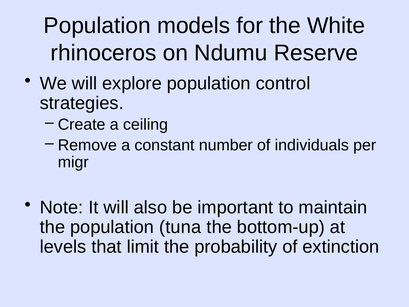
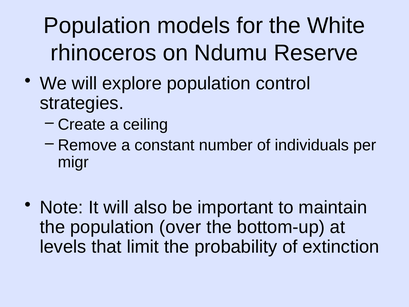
tuna: tuna -> over (180, 227)
